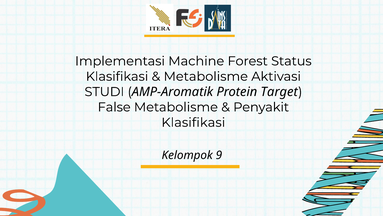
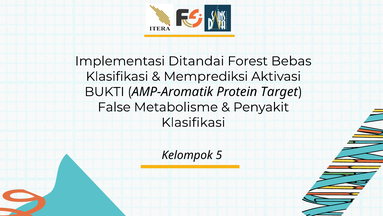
Machine: Machine -> Ditandai (196, 61)
Status: Status -> Bebas (291, 61)
Metabolisme: Metabolisme -> Memprediksi (206, 76)
STUDI: STUDI -> BUKTI (104, 92)
9: 9 -> 5 (219, 155)
